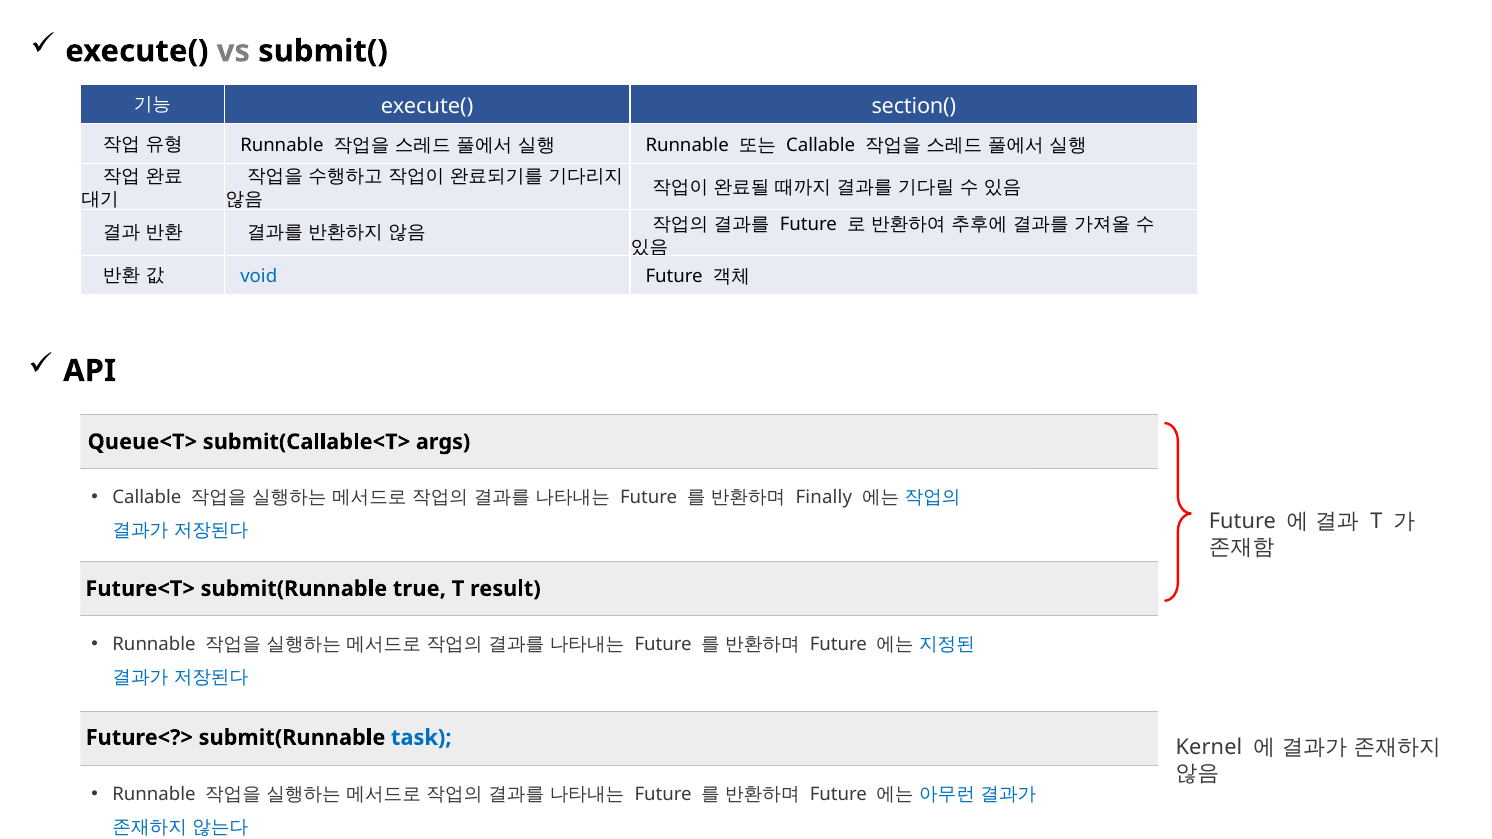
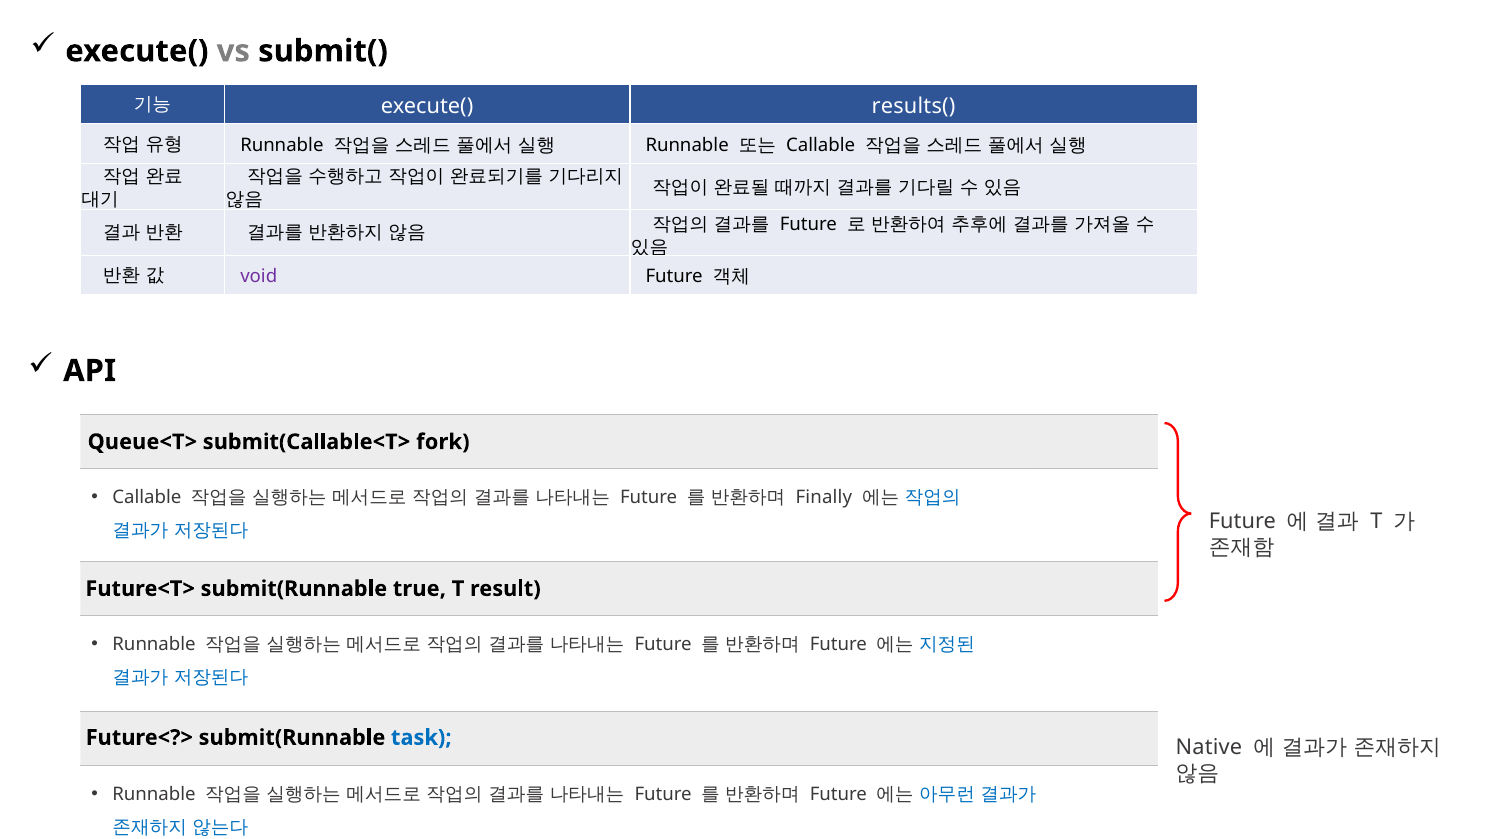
section(: section( -> results( (914, 106)
void colour: blue -> purple (259, 277)
args: args -> fork (443, 442)
Kernel: Kernel -> Native (1209, 748)
